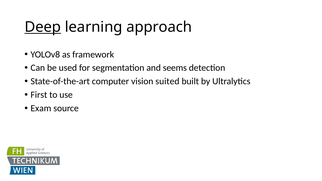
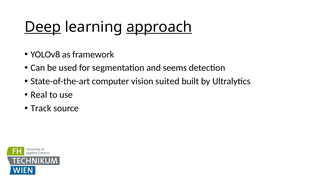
approach underline: none -> present (159, 27)
First: First -> Real (39, 95)
Exam: Exam -> Track (41, 108)
